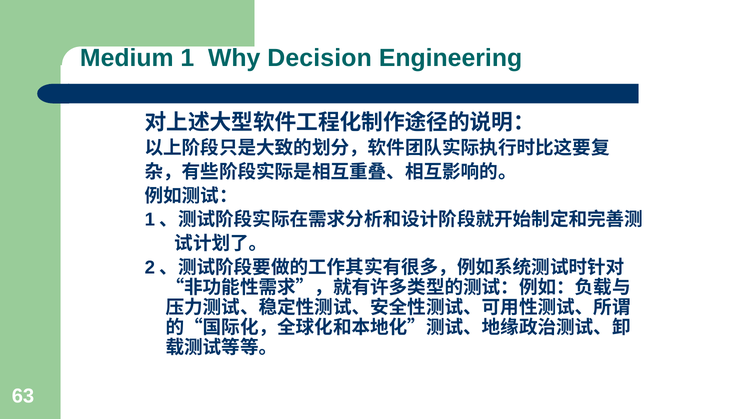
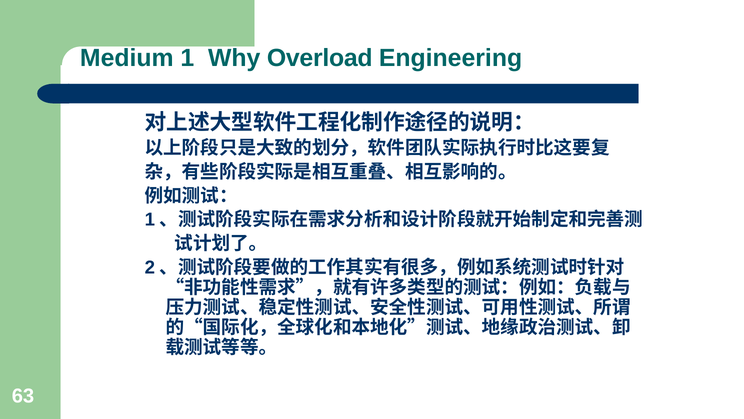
Decision: Decision -> Overload (320, 58)
